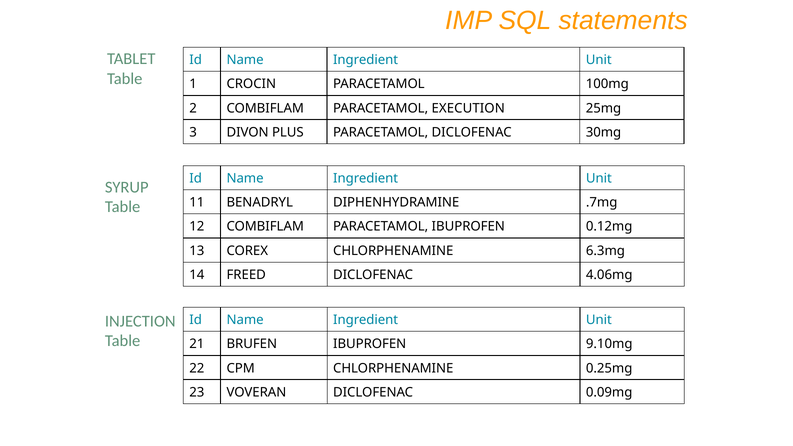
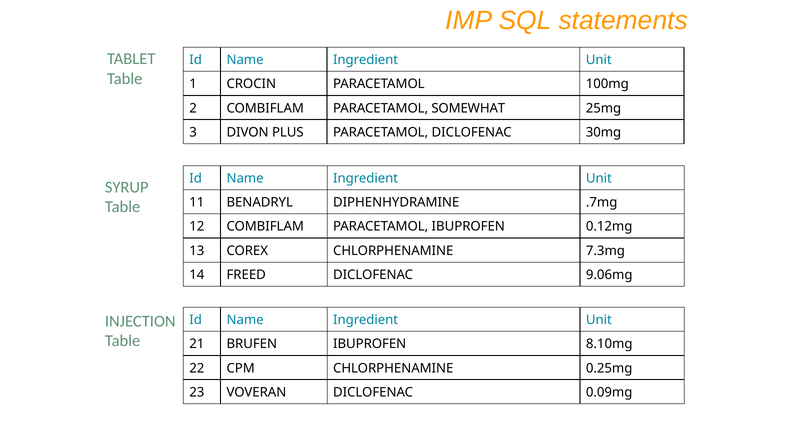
EXECUTION: EXECUTION -> SOMEWHAT (468, 108)
6.3mg: 6.3mg -> 7.3mg (605, 251)
4.06mg: 4.06mg -> 9.06mg (609, 275)
9.10mg: 9.10mg -> 8.10mg (609, 344)
